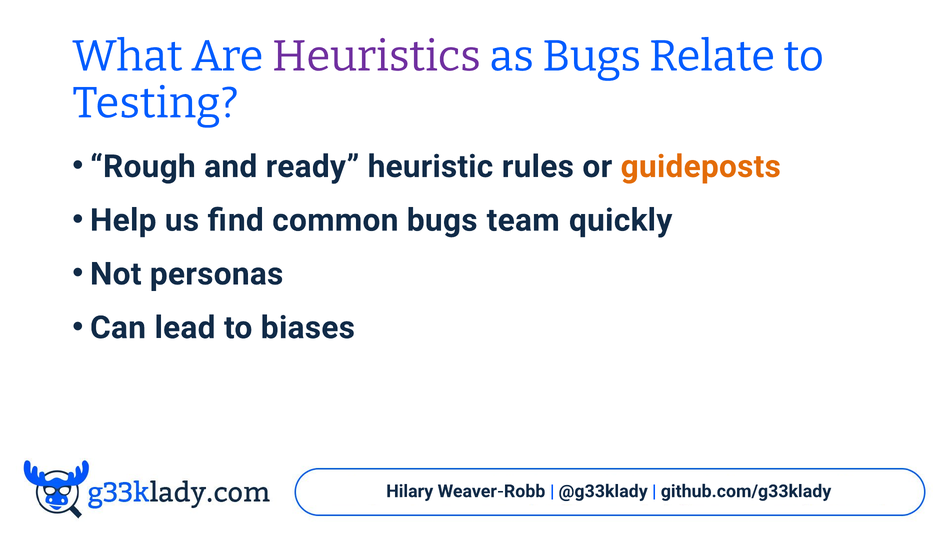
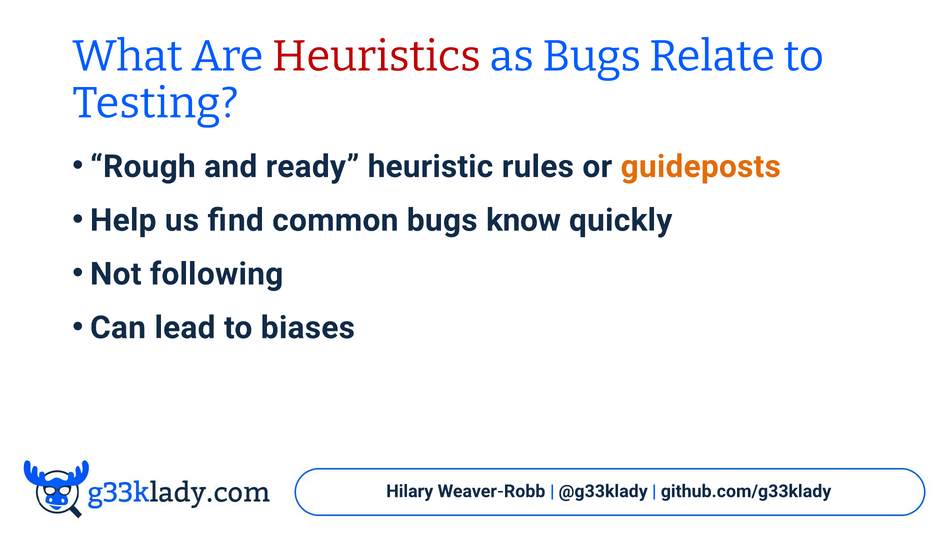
Heuristics colour: purple -> red (376, 56)
team: team -> know (523, 220)
personas: personas -> following (217, 274)
